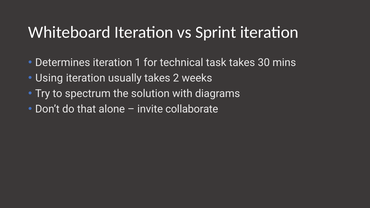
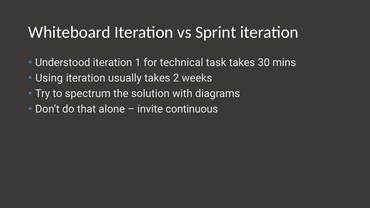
Determines: Determines -> Understood (63, 63)
collaborate: collaborate -> continuous (192, 109)
